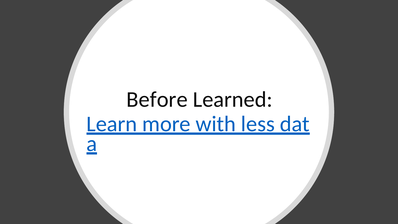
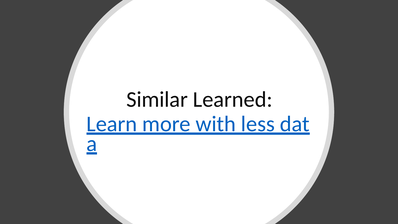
Before: Before -> Similar (157, 99)
